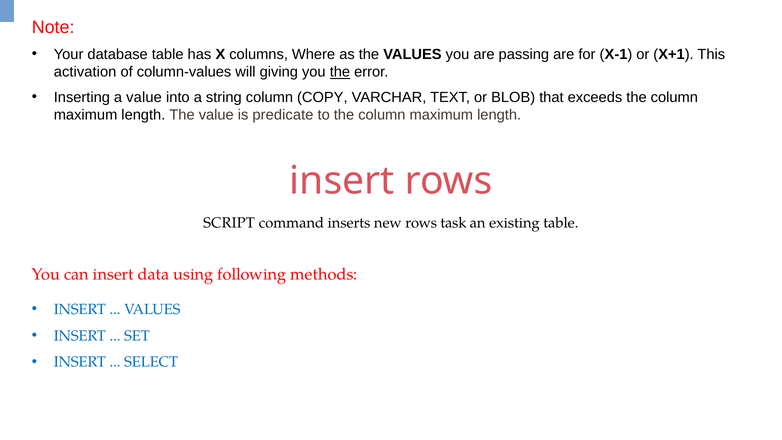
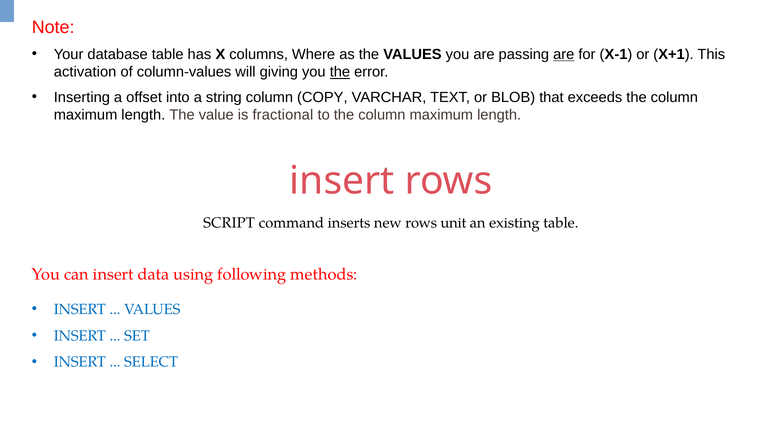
are underline: none -> present (564, 54)
a value: value -> offset (144, 97)
predicate: predicate -> fractional (283, 115)
task: task -> unit (453, 223)
